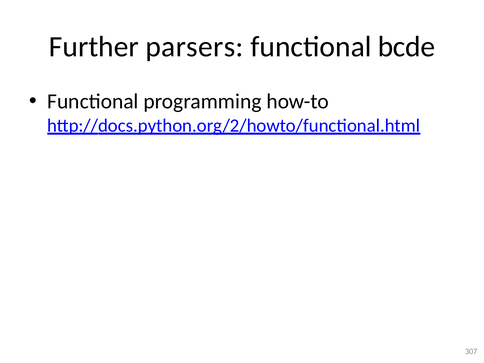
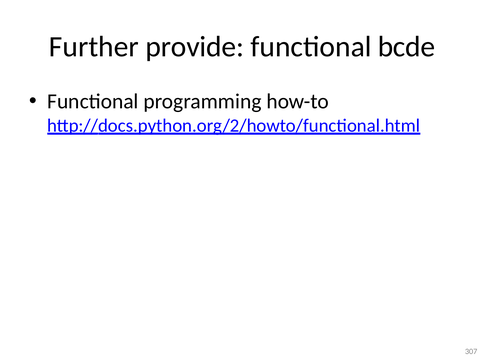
parsers: parsers -> provide (195, 47)
